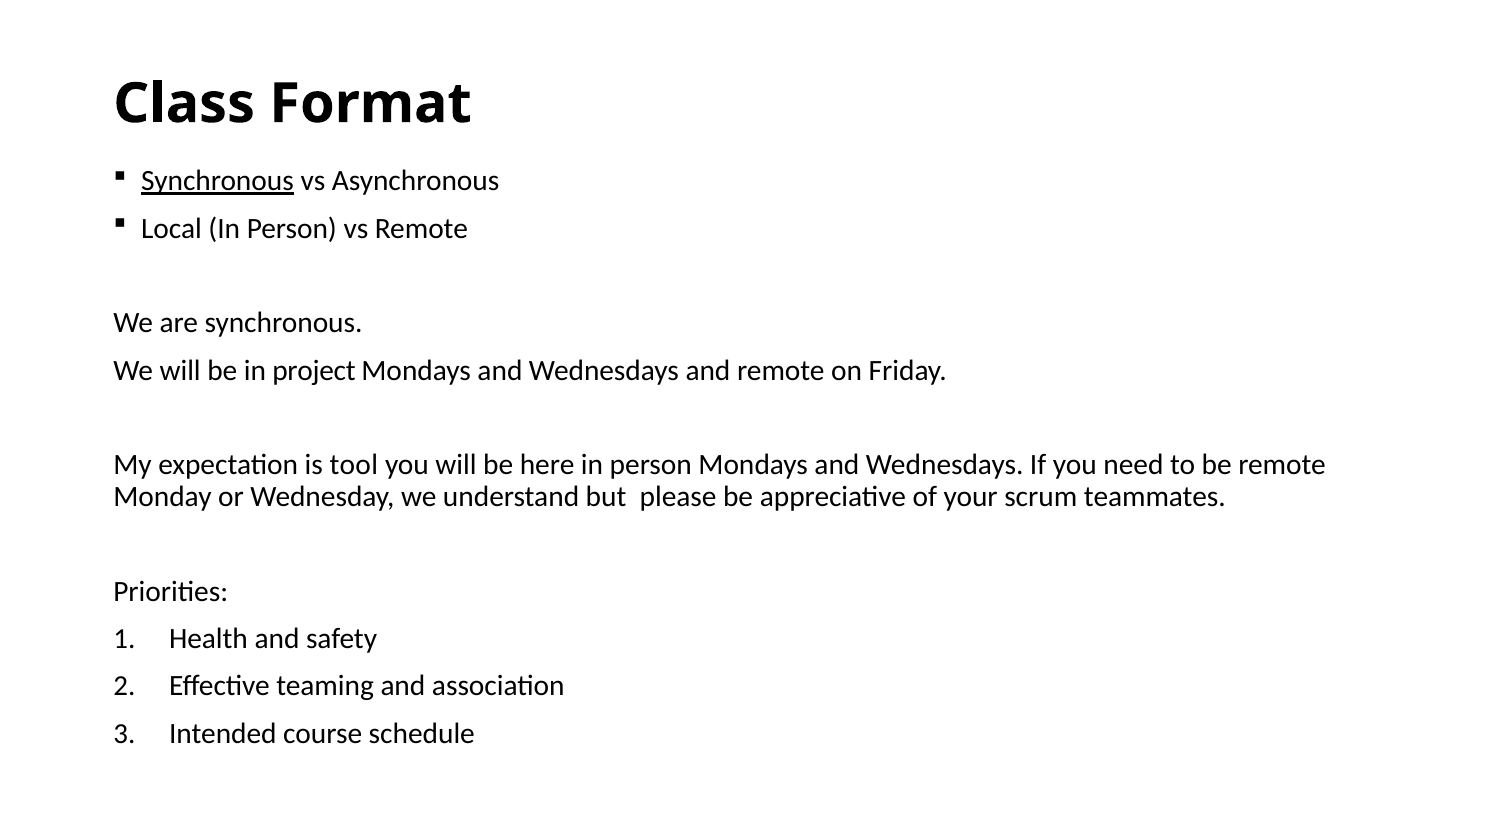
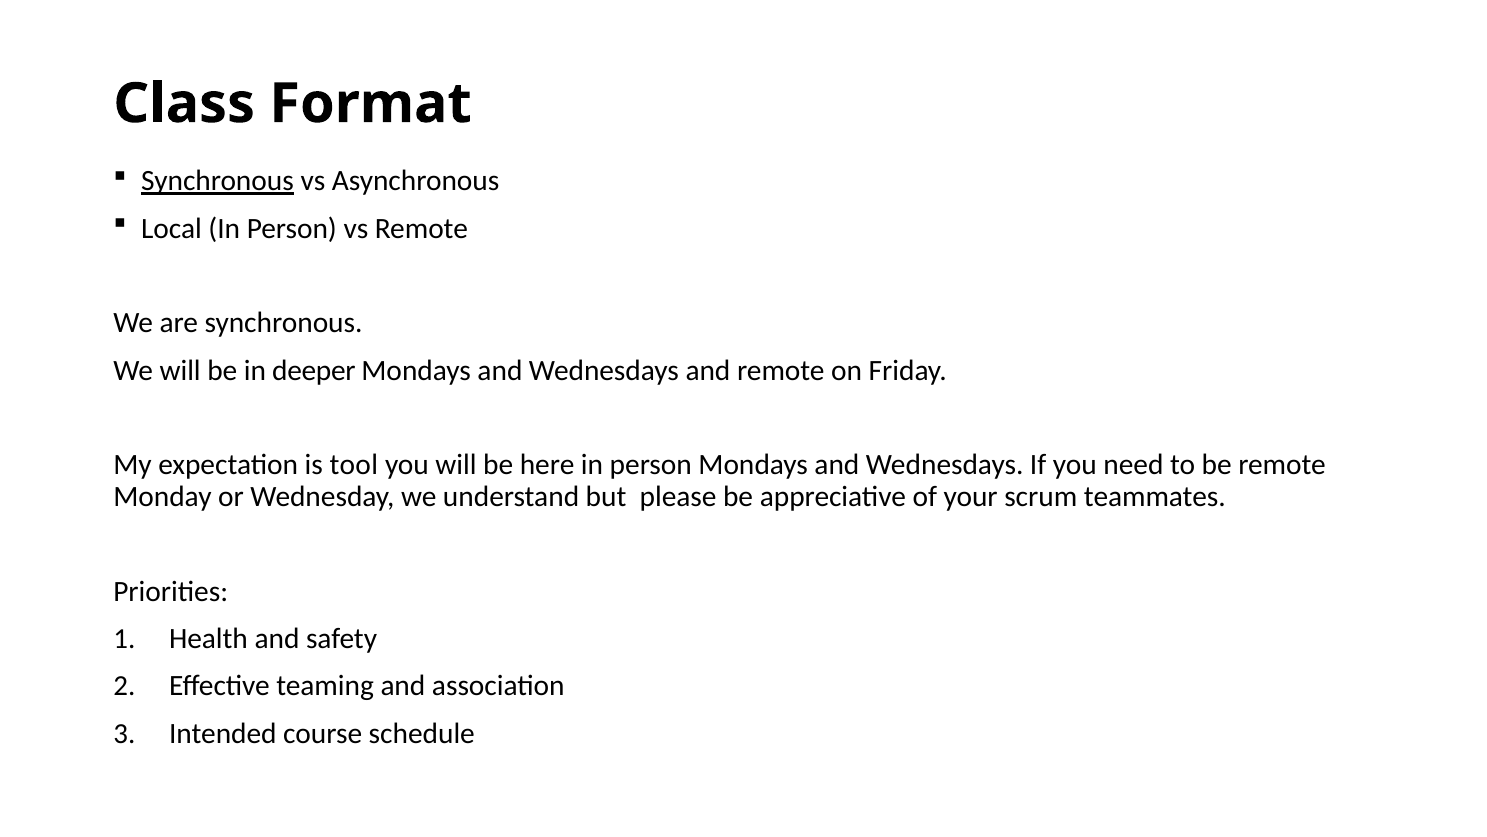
project: project -> deeper (314, 370)
